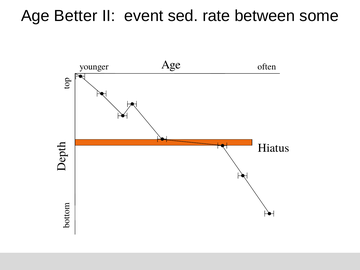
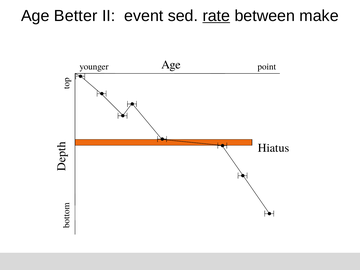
rate underline: none -> present (216, 16)
some: some -> make (319, 16)
often: often -> point (267, 67)
